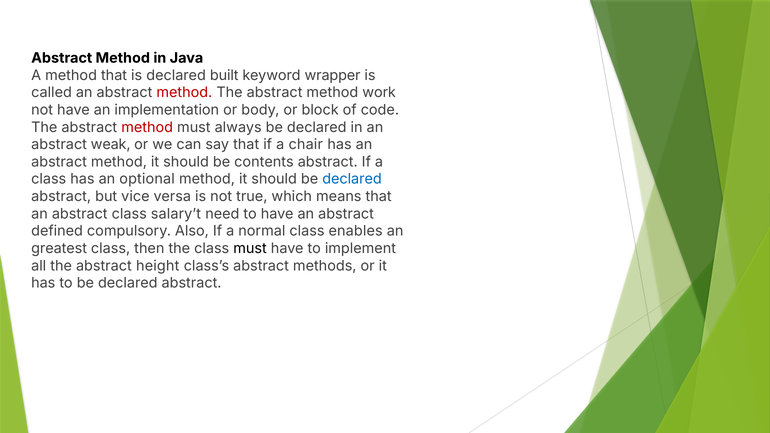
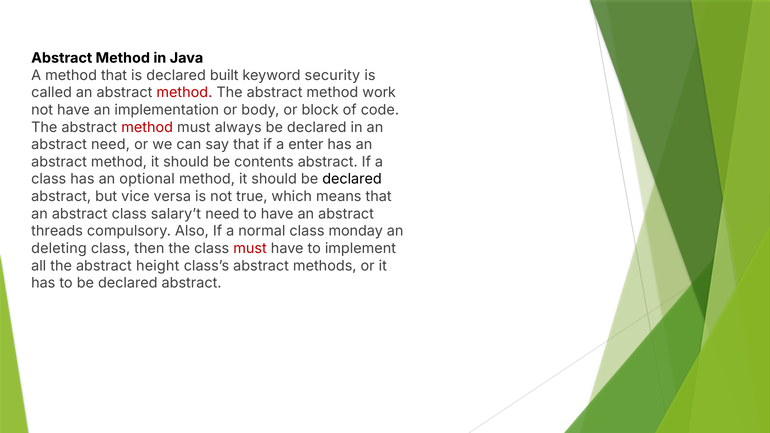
wrapper: wrapper -> security (332, 75)
abstract weak: weak -> need (110, 145)
chair: chair -> enter (306, 145)
declared colour: blue -> black (352, 179)
defined: defined -> threads (57, 231)
enables: enables -> monday (356, 231)
greatest: greatest -> deleting (59, 249)
must colour: black -> red (250, 249)
